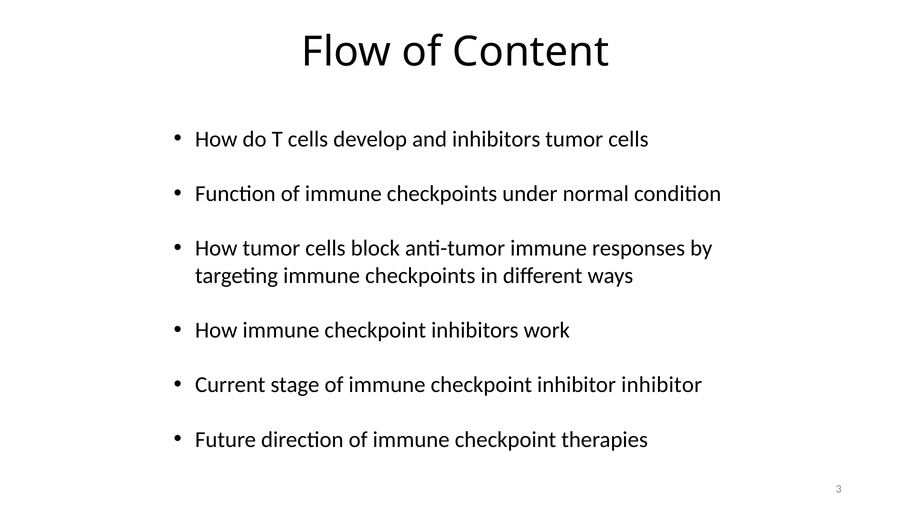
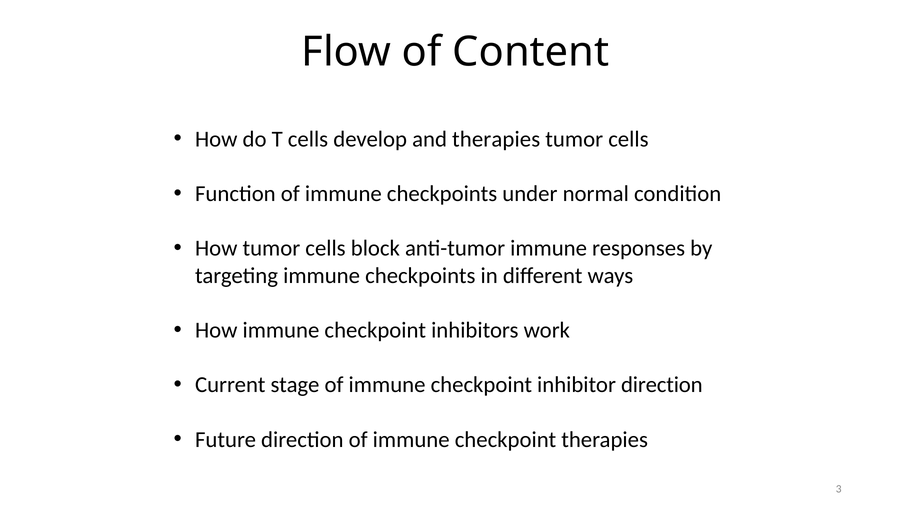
and inhibitors: inhibitors -> therapies (496, 139)
inhibitor inhibitor: inhibitor -> direction (662, 385)
